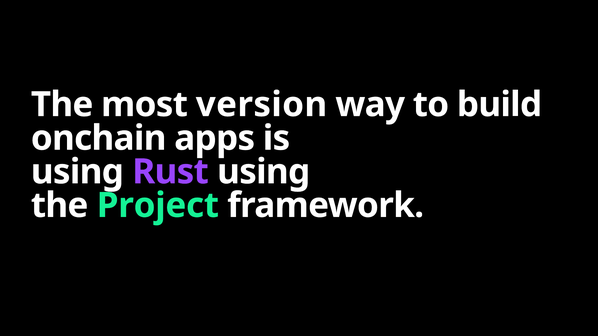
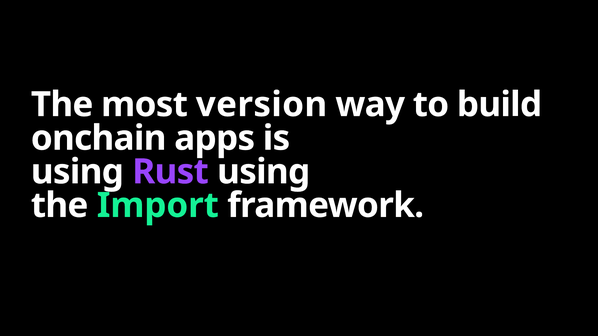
Project: Project -> Import (158, 206)
